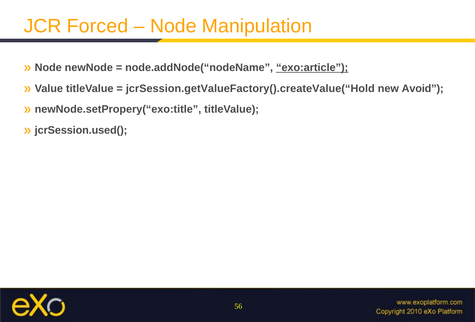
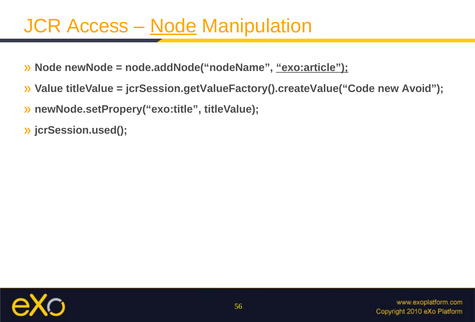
Forced: Forced -> Access (98, 26)
Node underline: none -> present (173, 26)
jcrSession.getValueFactory().createValue(“Hold: jcrSession.getValueFactory().createValue(“Hold -> jcrSession.getValueFactory().createValue(“Code (250, 89)
